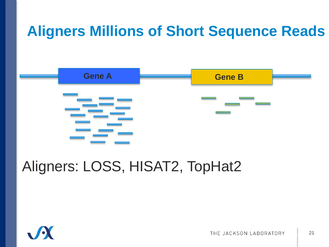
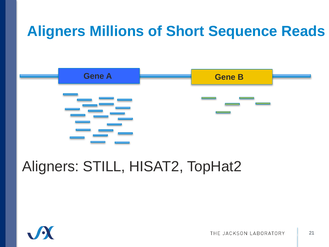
LOSS: LOSS -> STILL (104, 166)
